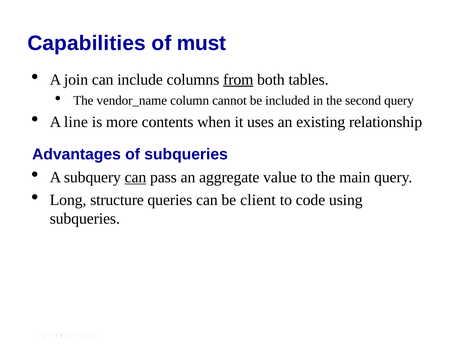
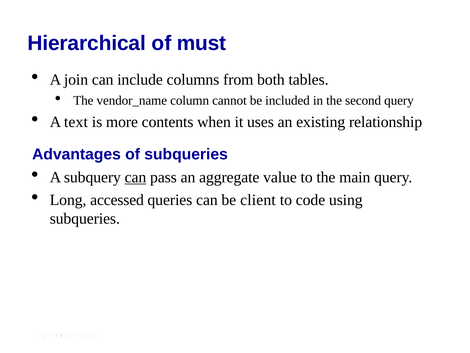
Capabilities: Capabilities -> Hierarchical (87, 43)
from underline: present -> none (238, 79)
line: line -> text (76, 122)
structure: structure -> accessed (117, 200)
